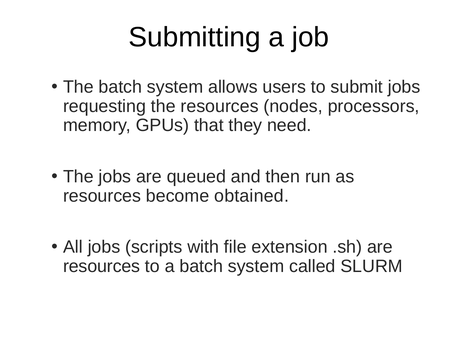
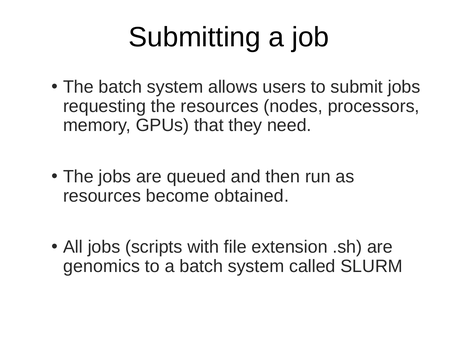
resources: resources -> genomics (102, 266)
